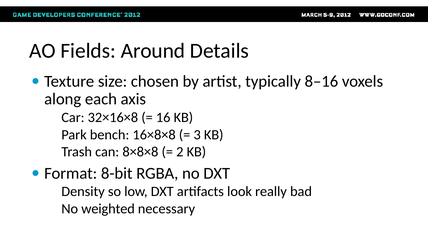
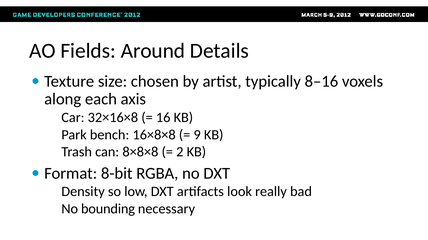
3: 3 -> 9 (197, 135)
weighted: weighted -> bounding (108, 209)
